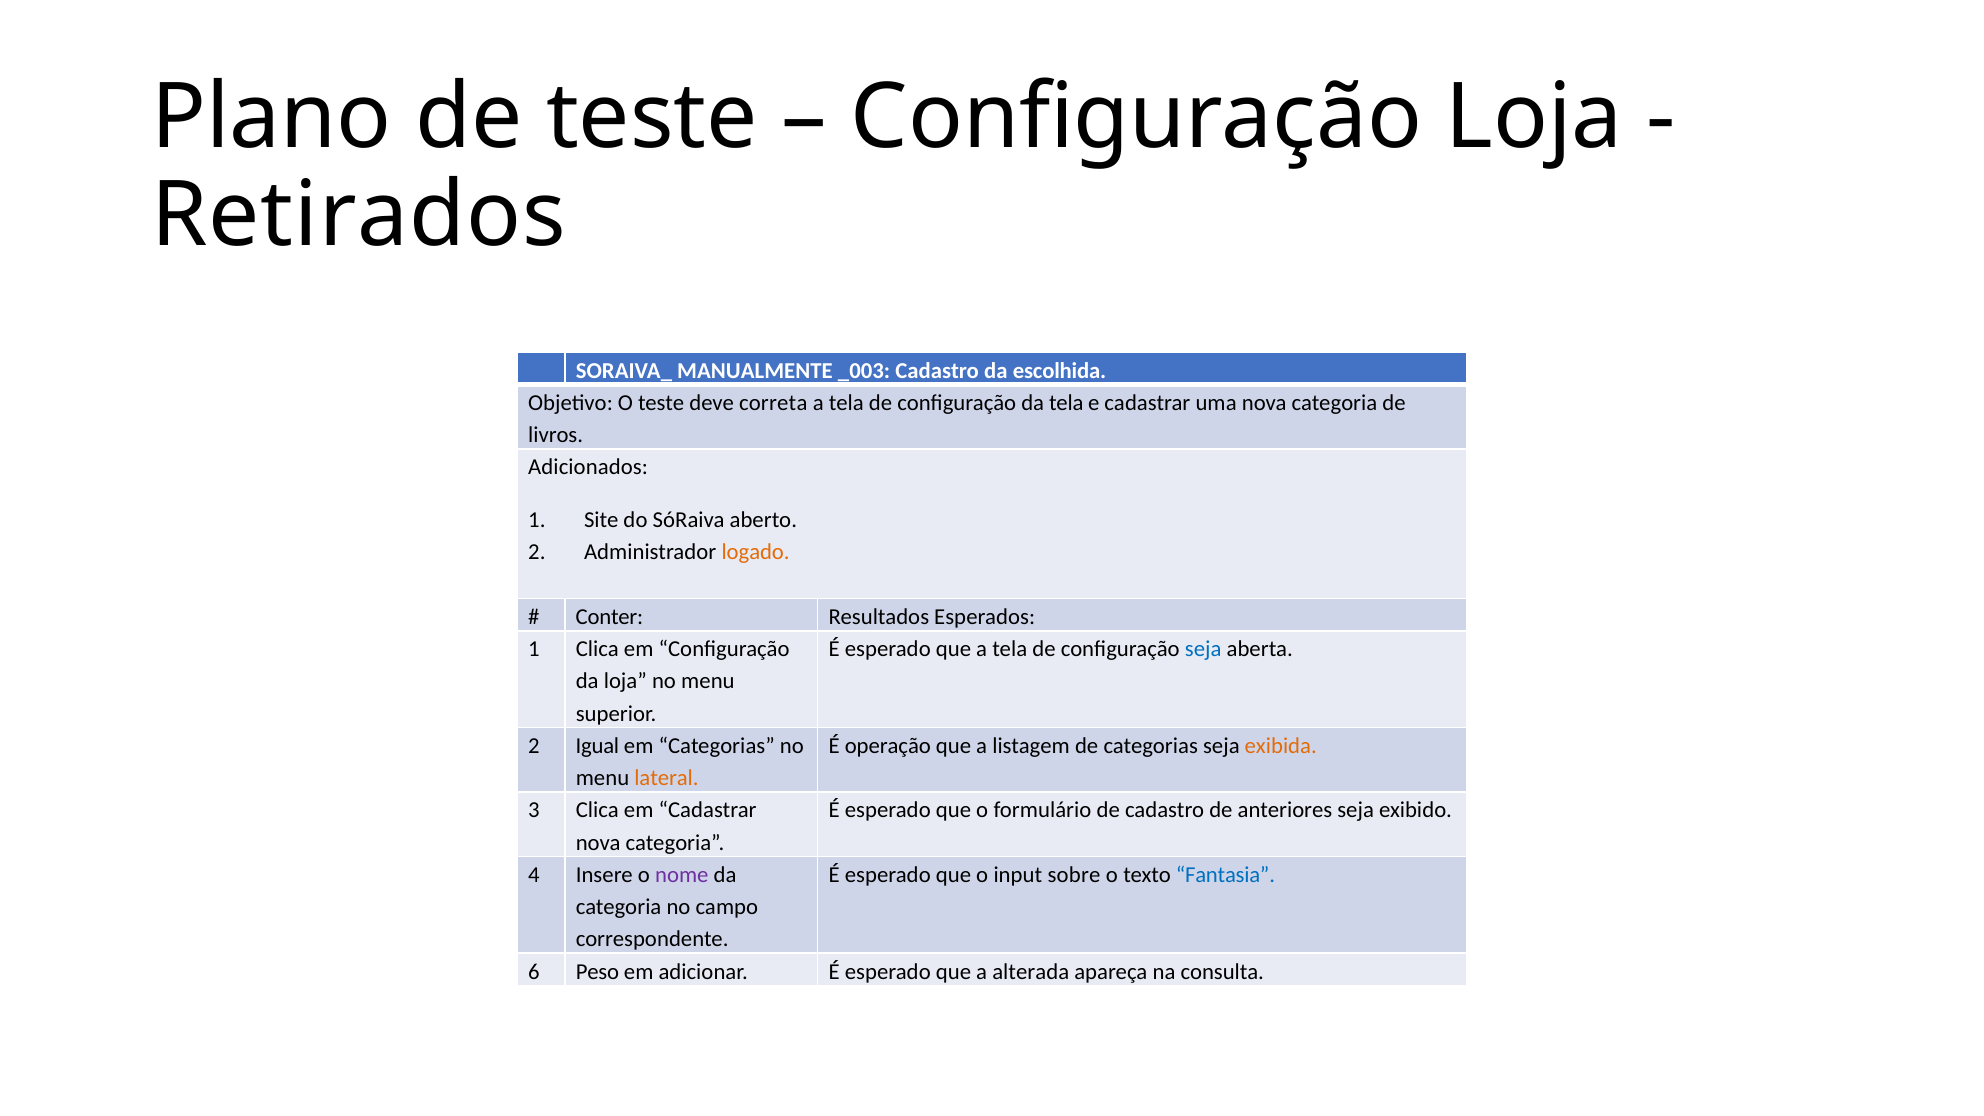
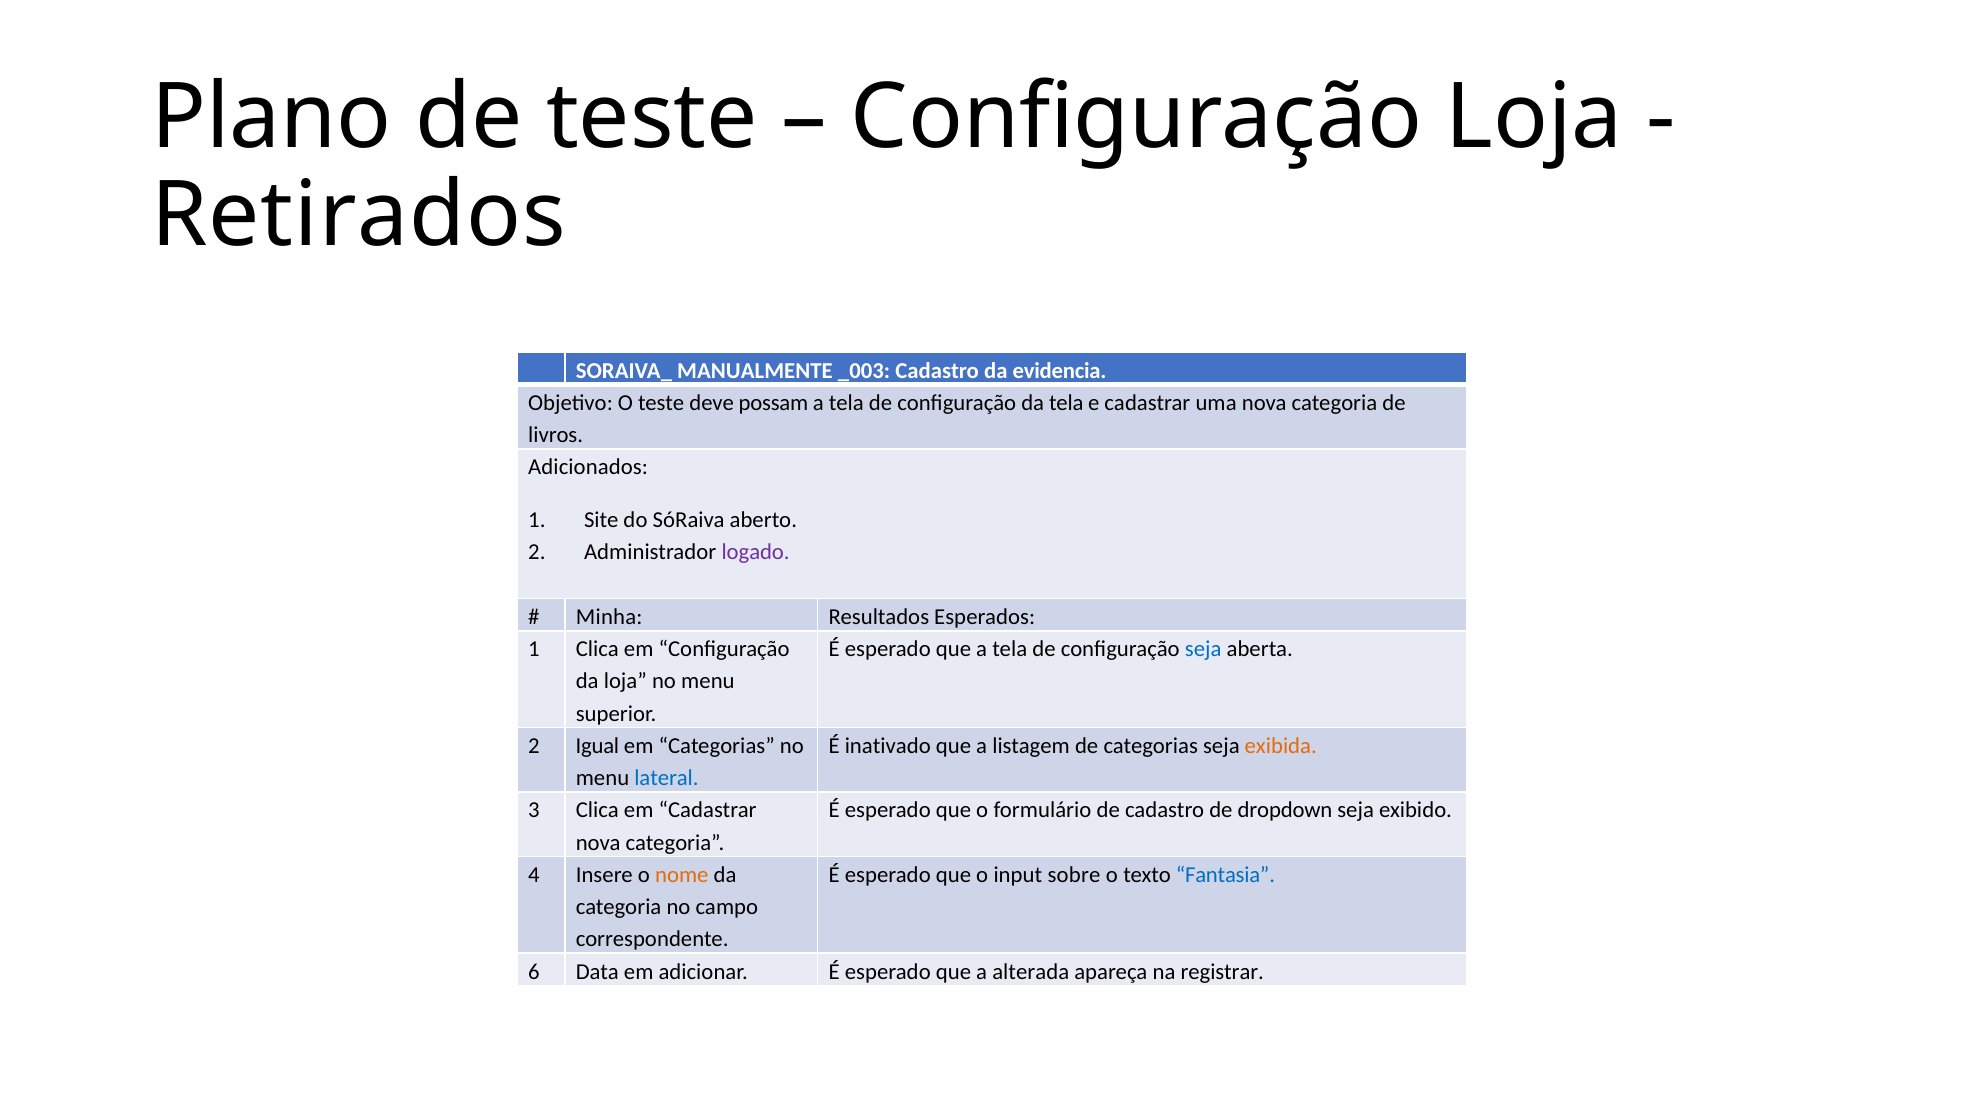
escolhida: escolhida -> evidencia (1060, 371)
correta: correta -> possam (773, 403)
logado colour: orange -> purple (756, 552)
Conter: Conter -> Minha (609, 617)
operação: operação -> inativado (888, 746)
lateral colour: orange -> blue (666, 778)
anteriores: anteriores -> dropdown (1285, 810)
nome colour: purple -> orange (682, 875)
Peso: Peso -> Data (597, 972)
consulta: consulta -> registrar (1222, 972)
